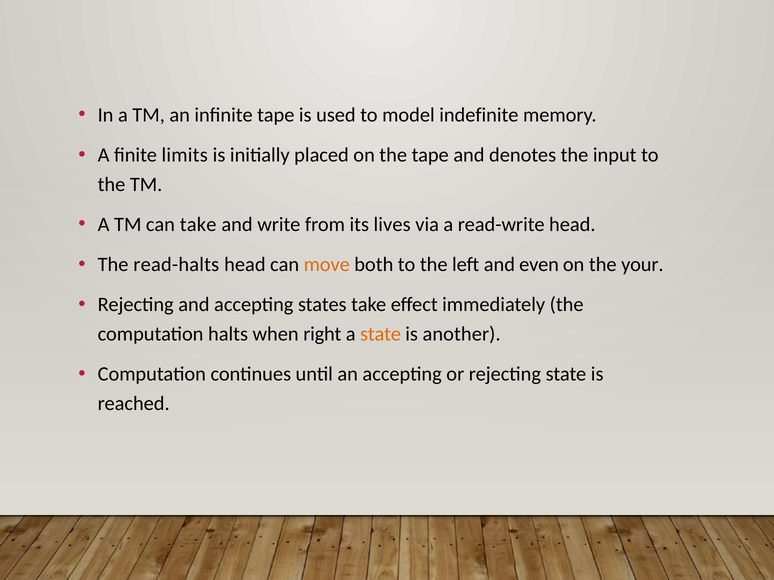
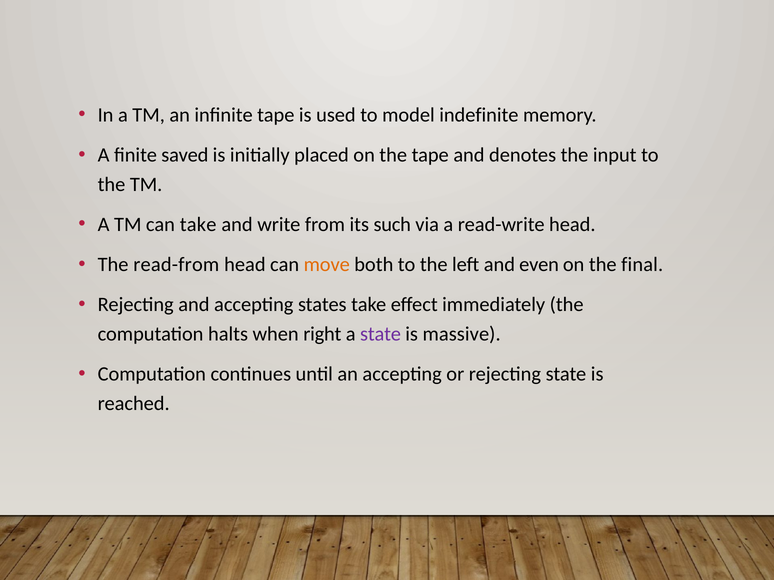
limits: limits -> saved (185, 155)
lives: lives -> such (392, 225)
read-halts: read-halts -> read-from (176, 265)
your: your -> final (642, 265)
state colour: orange -> purple (381, 334)
another: another -> massive (462, 334)
